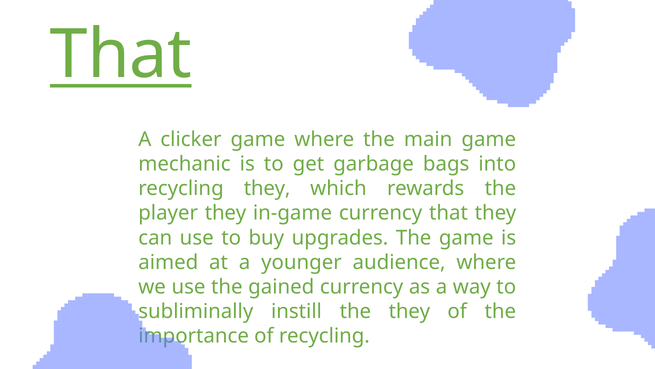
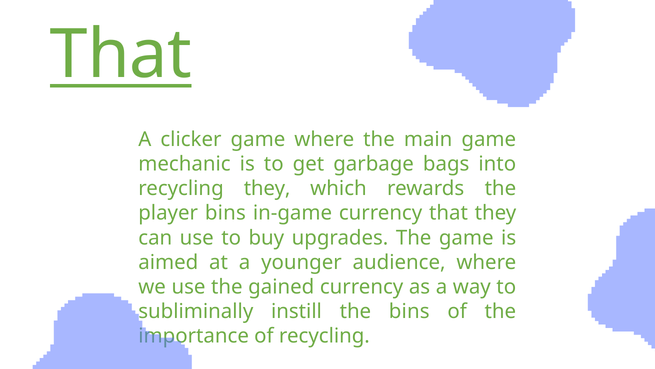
player they: they -> bins (225, 213)
the they: they -> bins (409, 311)
